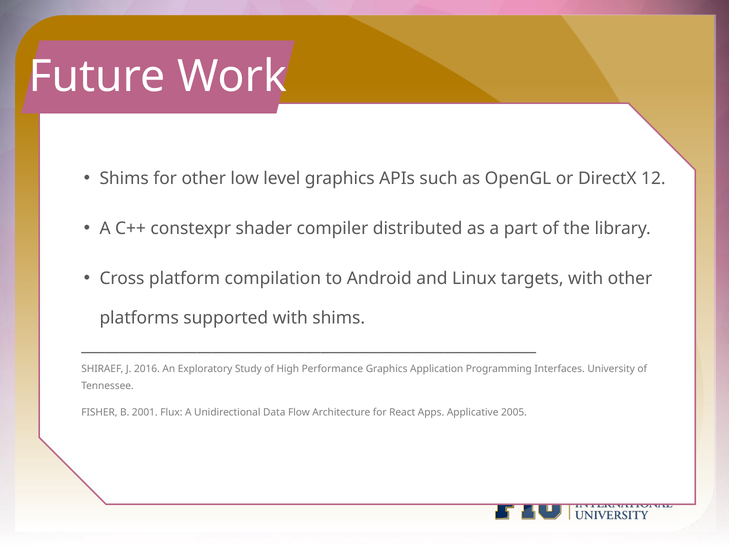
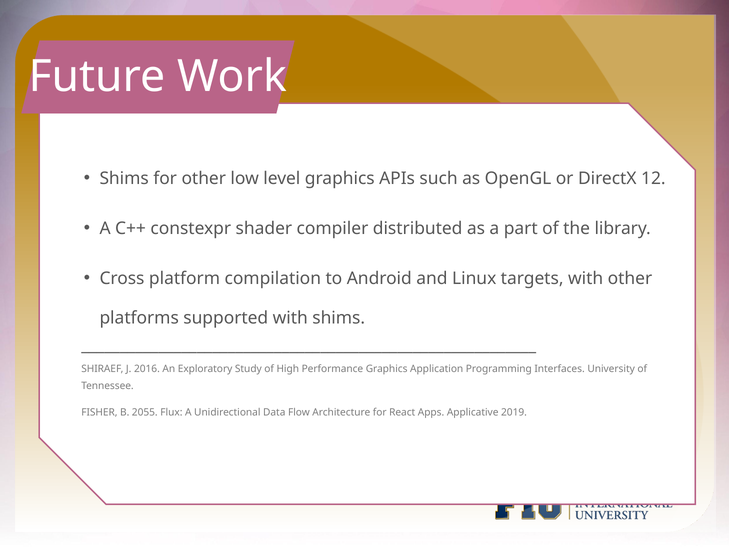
2001: 2001 -> 2055 (145, 412)
2005: 2005 -> 2019 (514, 412)
